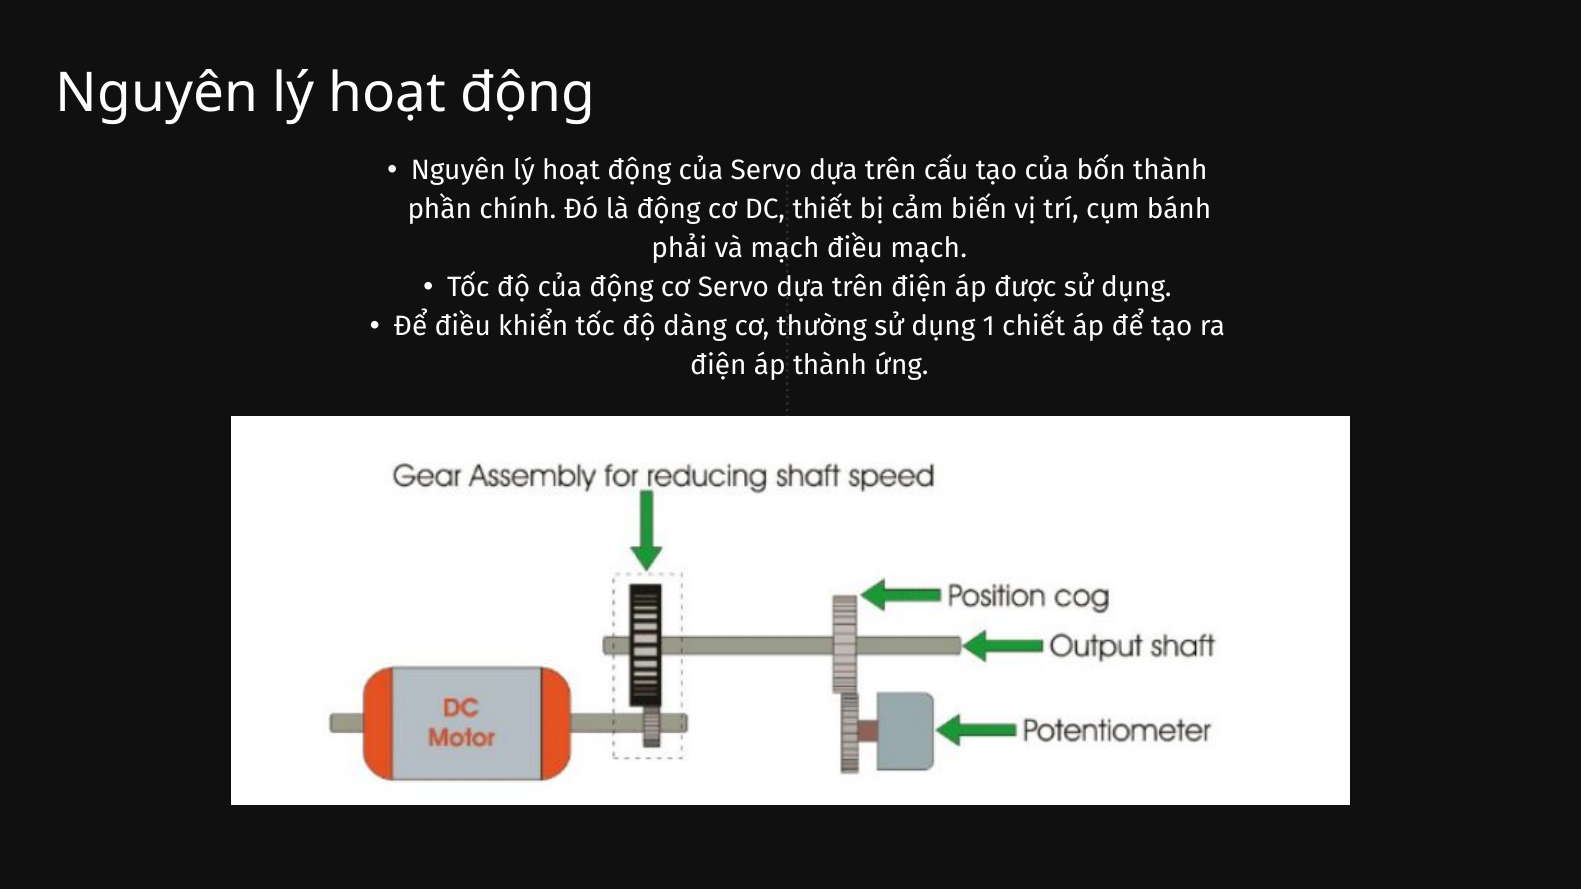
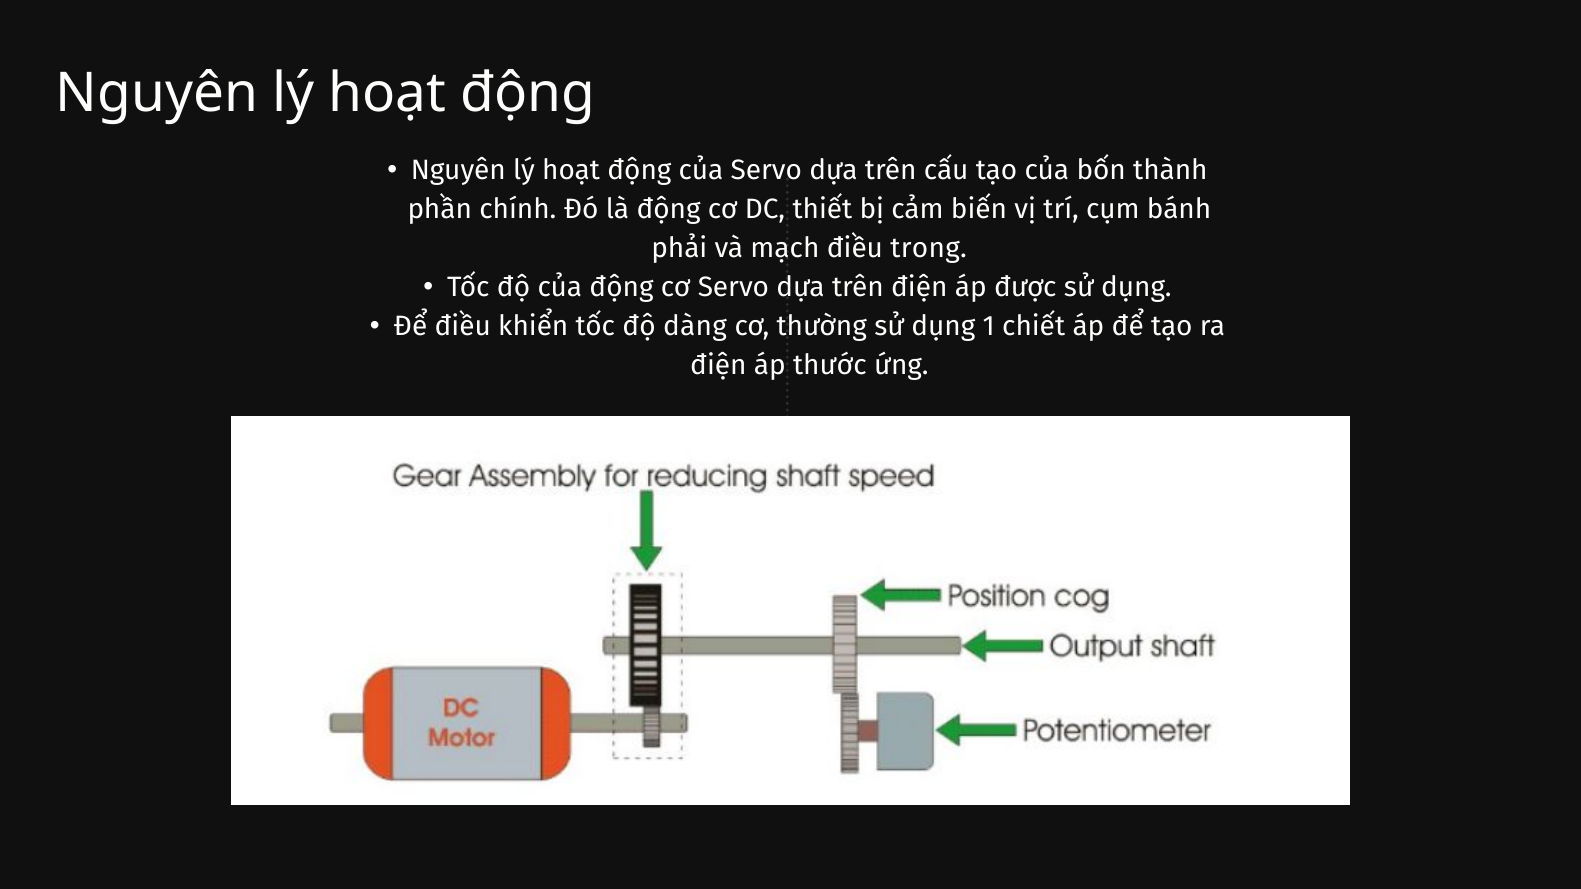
điều mạch: mạch -> trong (929, 249)
áp thành: thành -> thước (830, 366)
